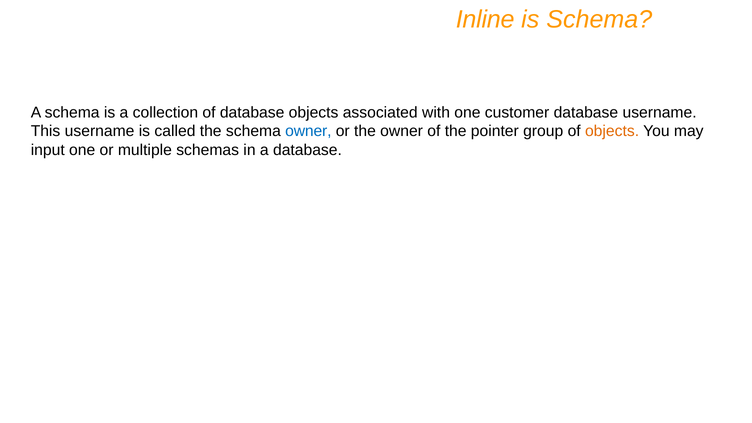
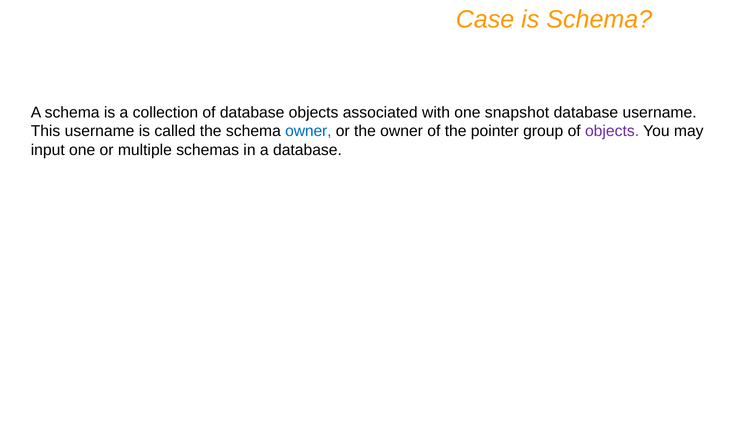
Inline: Inline -> Case (485, 20)
customer: customer -> snapshot (517, 112)
objects colour: orange -> purple (612, 131)
